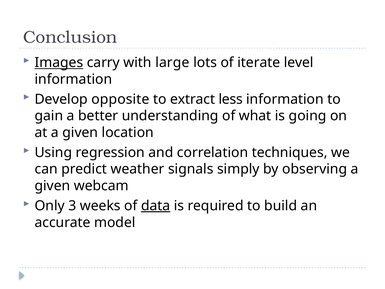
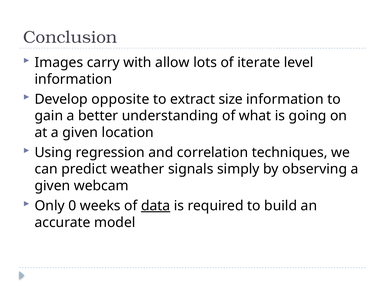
Images underline: present -> none (59, 63)
large: large -> allow (172, 63)
less: less -> size (231, 99)
3: 3 -> 0 (72, 206)
